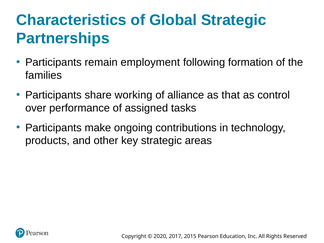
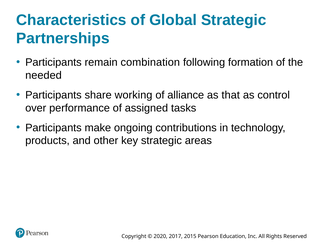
employment: employment -> combination (150, 62)
families: families -> needed (44, 75)
